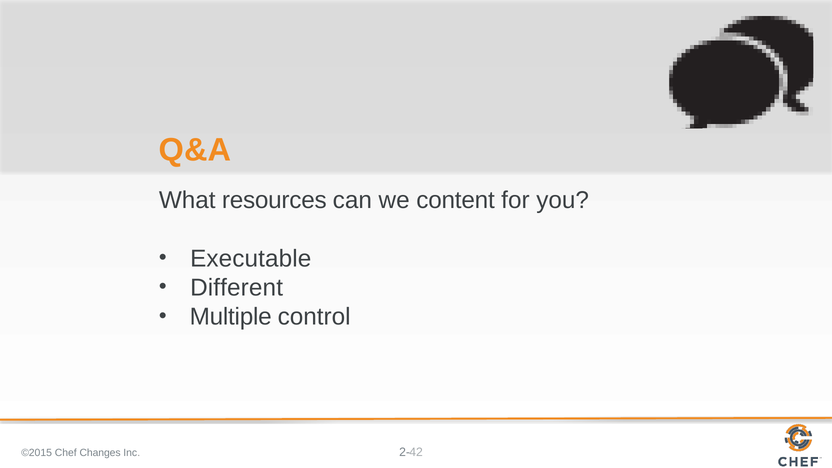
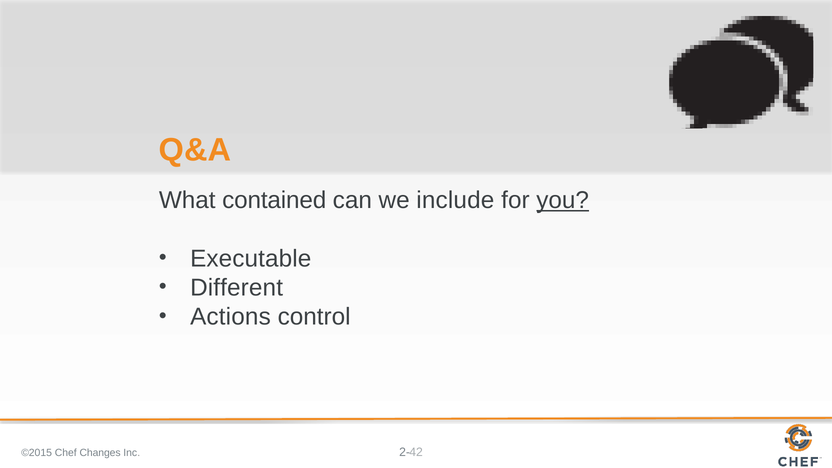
resources: resources -> contained (274, 200)
content: content -> include (455, 200)
you underline: none -> present (563, 200)
Multiple: Multiple -> Actions (230, 317)
